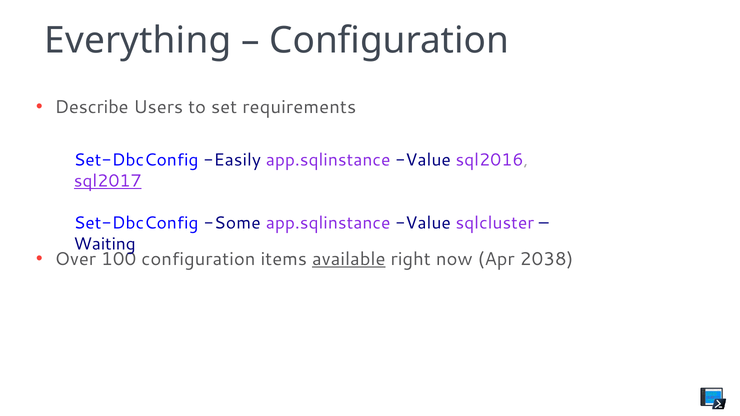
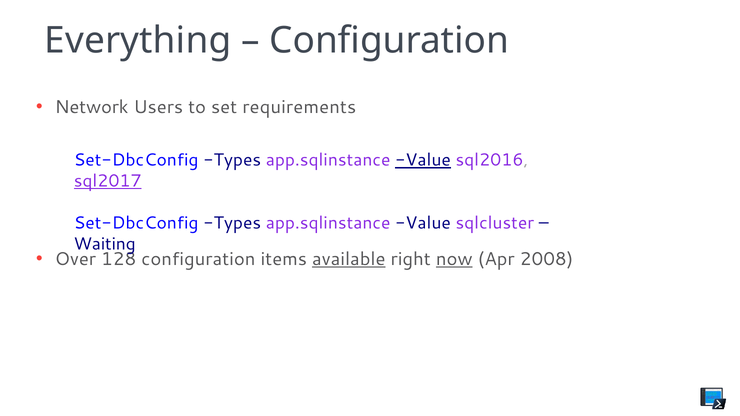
Describe: Describe -> Network (92, 107)
Easily: Easily -> Types (232, 160)
Value underline: none -> present (423, 160)
Some: Some -> Types (232, 223)
100: 100 -> 128 (119, 259)
now underline: none -> present (454, 259)
2038: 2038 -> 2008 (547, 259)
